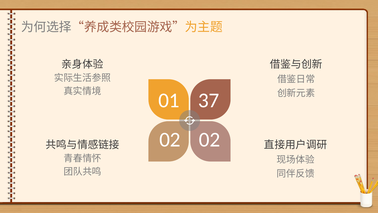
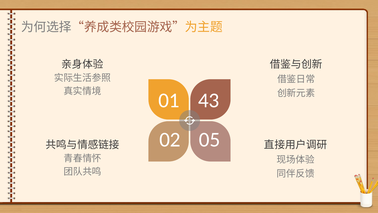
37: 37 -> 43 (209, 100)
02 02: 02 -> 05 (210, 140)
